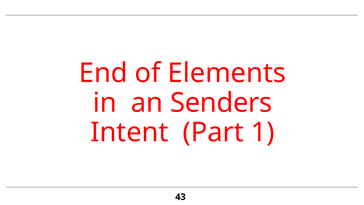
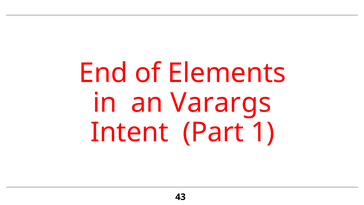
Senders: Senders -> Varargs (221, 103)
